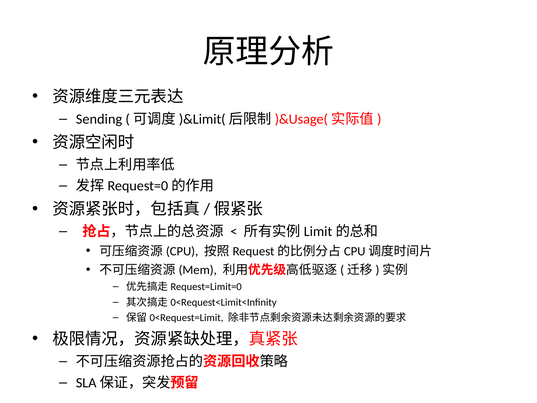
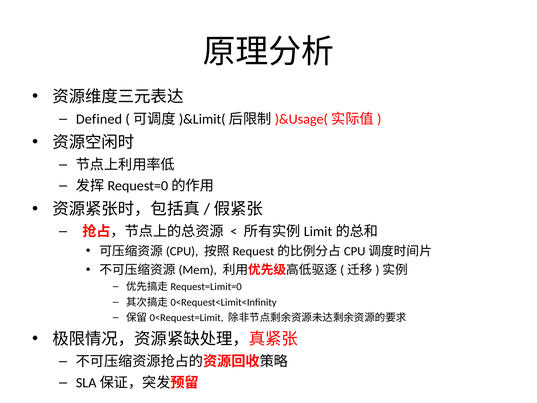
Sending: Sending -> Defined (99, 119)
